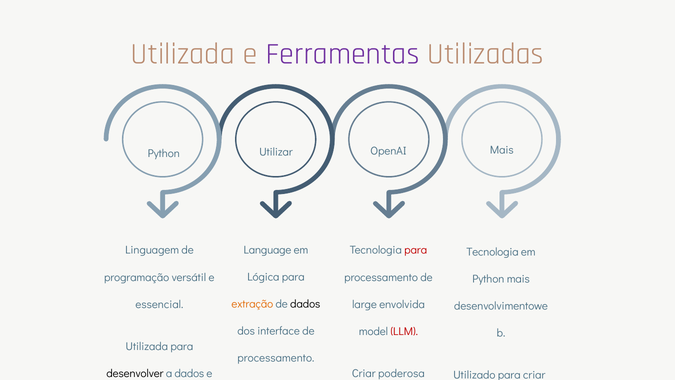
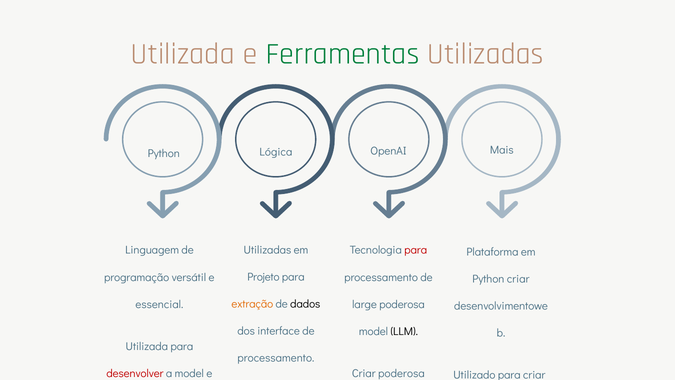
Ferramentas colour: purple -> green (343, 54)
Utilizar: Utilizar -> Lógica (276, 152)
Language: Language -> Utilizadas (267, 250)
Tecnologia: Tecnologia -> Plataforma (492, 252)
Lógica: Lógica -> Projeto (263, 277)
mais: mais -> criar (518, 279)
large envolvida: envolvida -> poderosa (402, 304)
LLM colour: red -> black (404, 331)
desenvolver colour: black -> red (135, 373)
a dados: dados -> model (189, 373)
